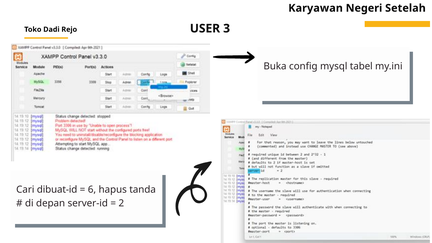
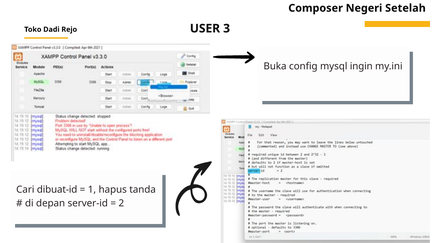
Karyawan: Karyawan -> Composer (316, 8)
tabel: tabel -> ingin (361, 66)
6: 6 -> 1 (92, 190)
